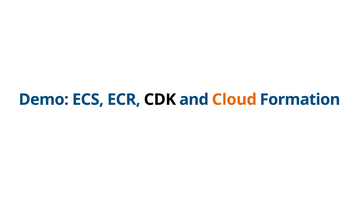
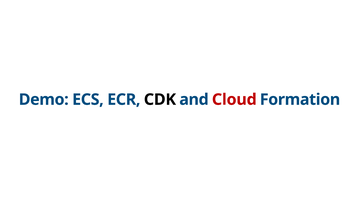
Cloud colour: orange -> red (234, 99)
